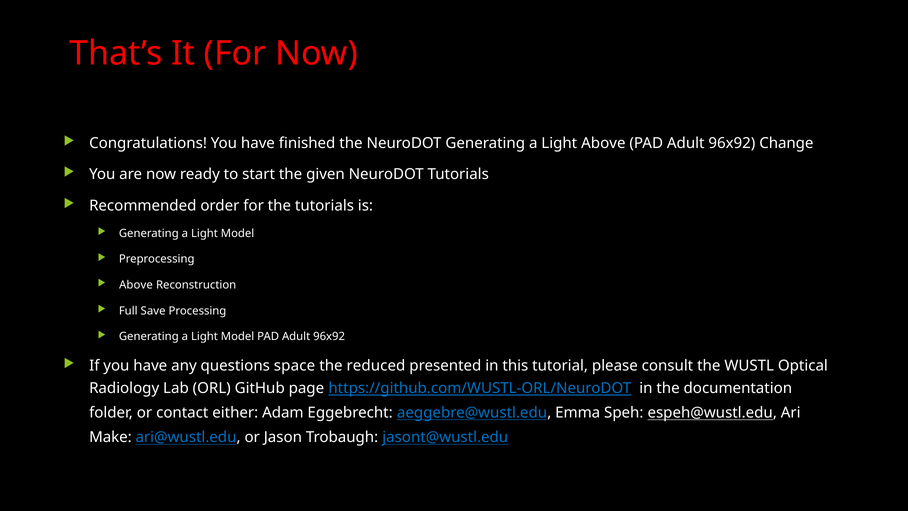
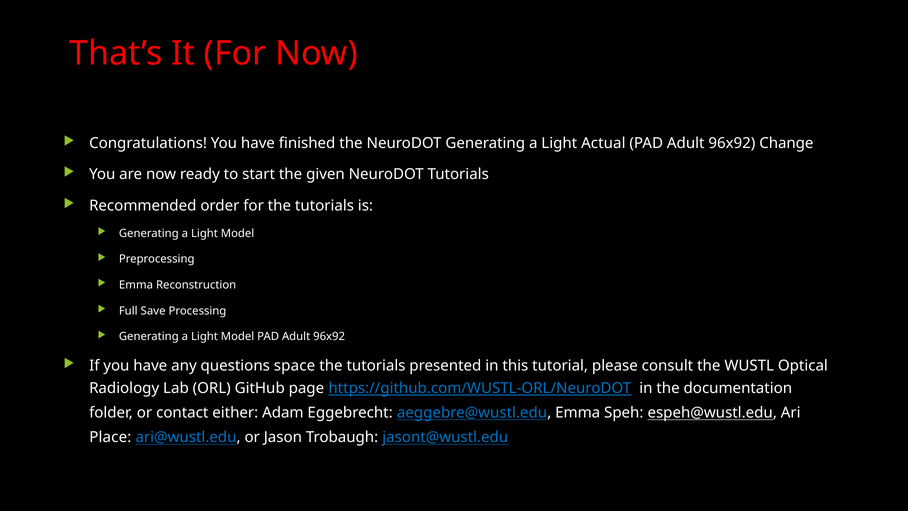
Light Above: Above -> Actual (603, 143)
Above: Above -> Emma (136, 285)
reduced: reduced -> tutorials (376, 366)
Make: Make -> Place (110, 437)
